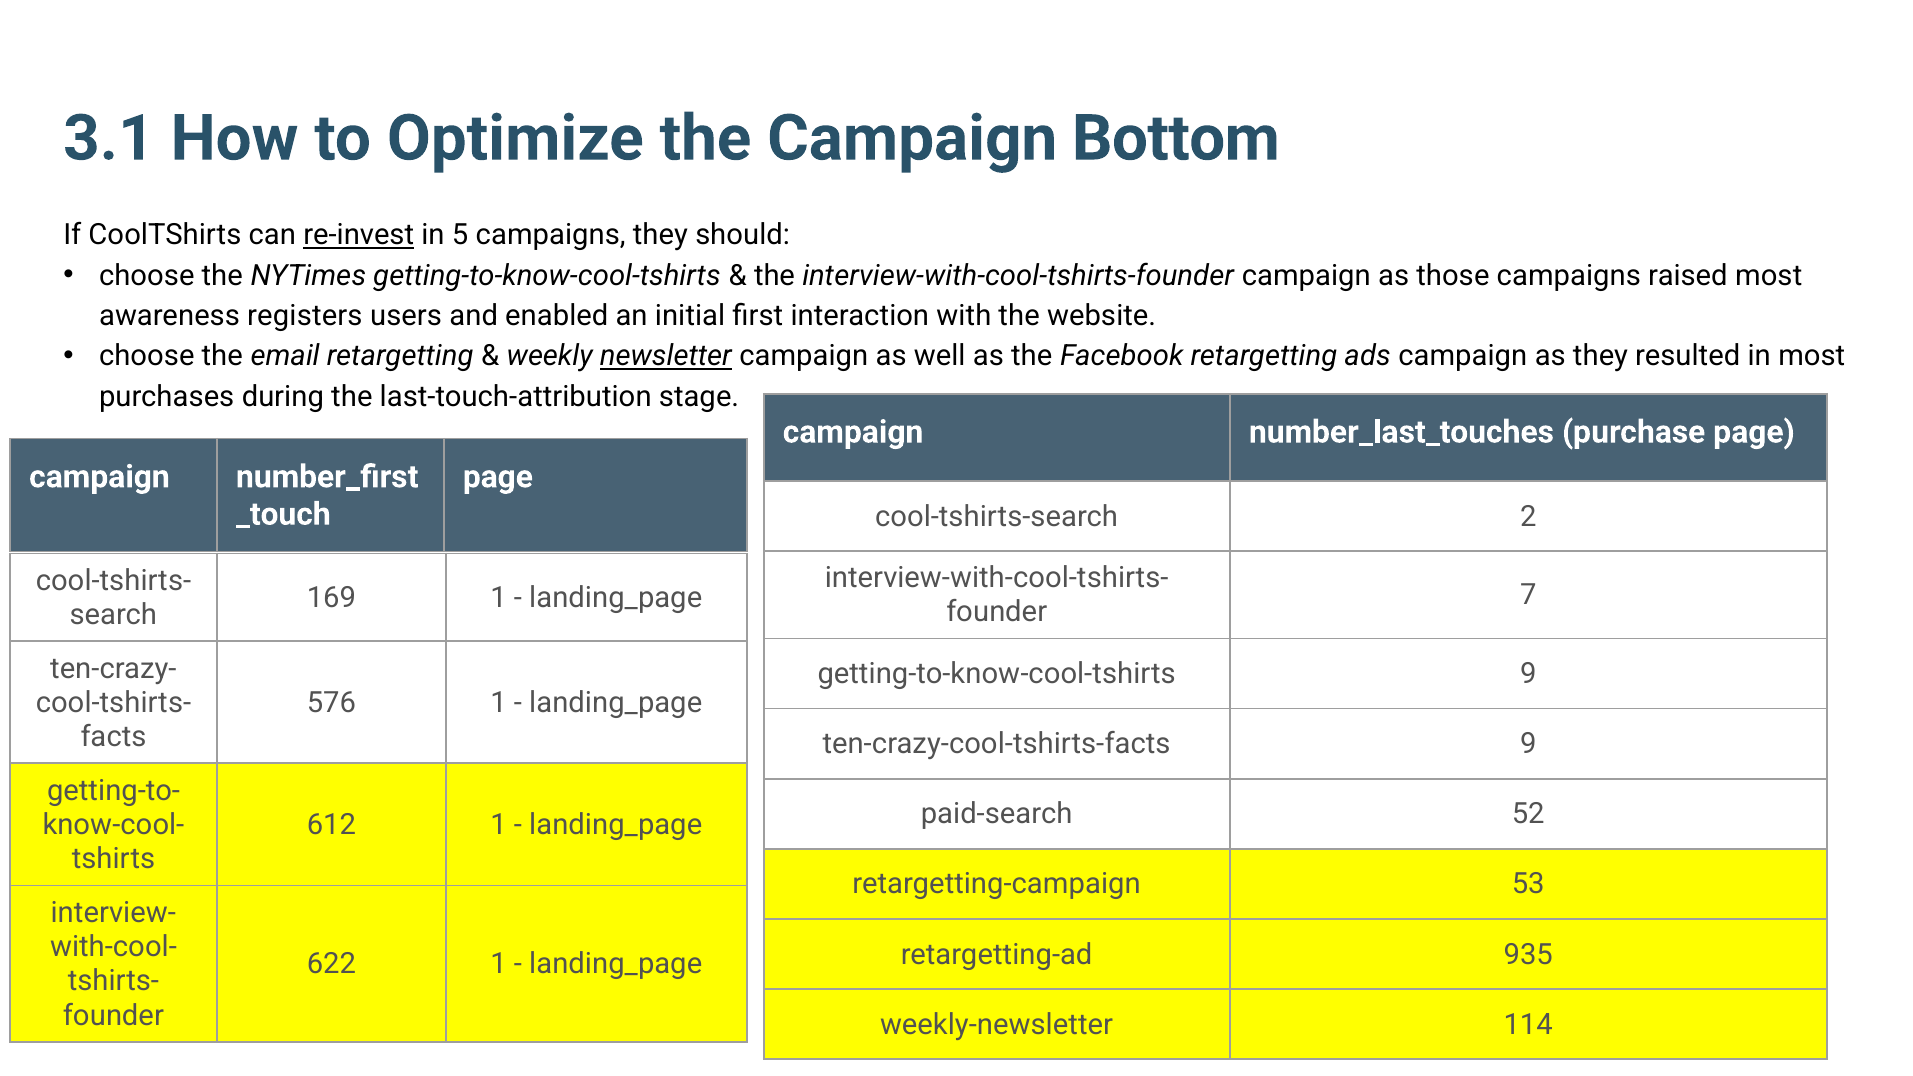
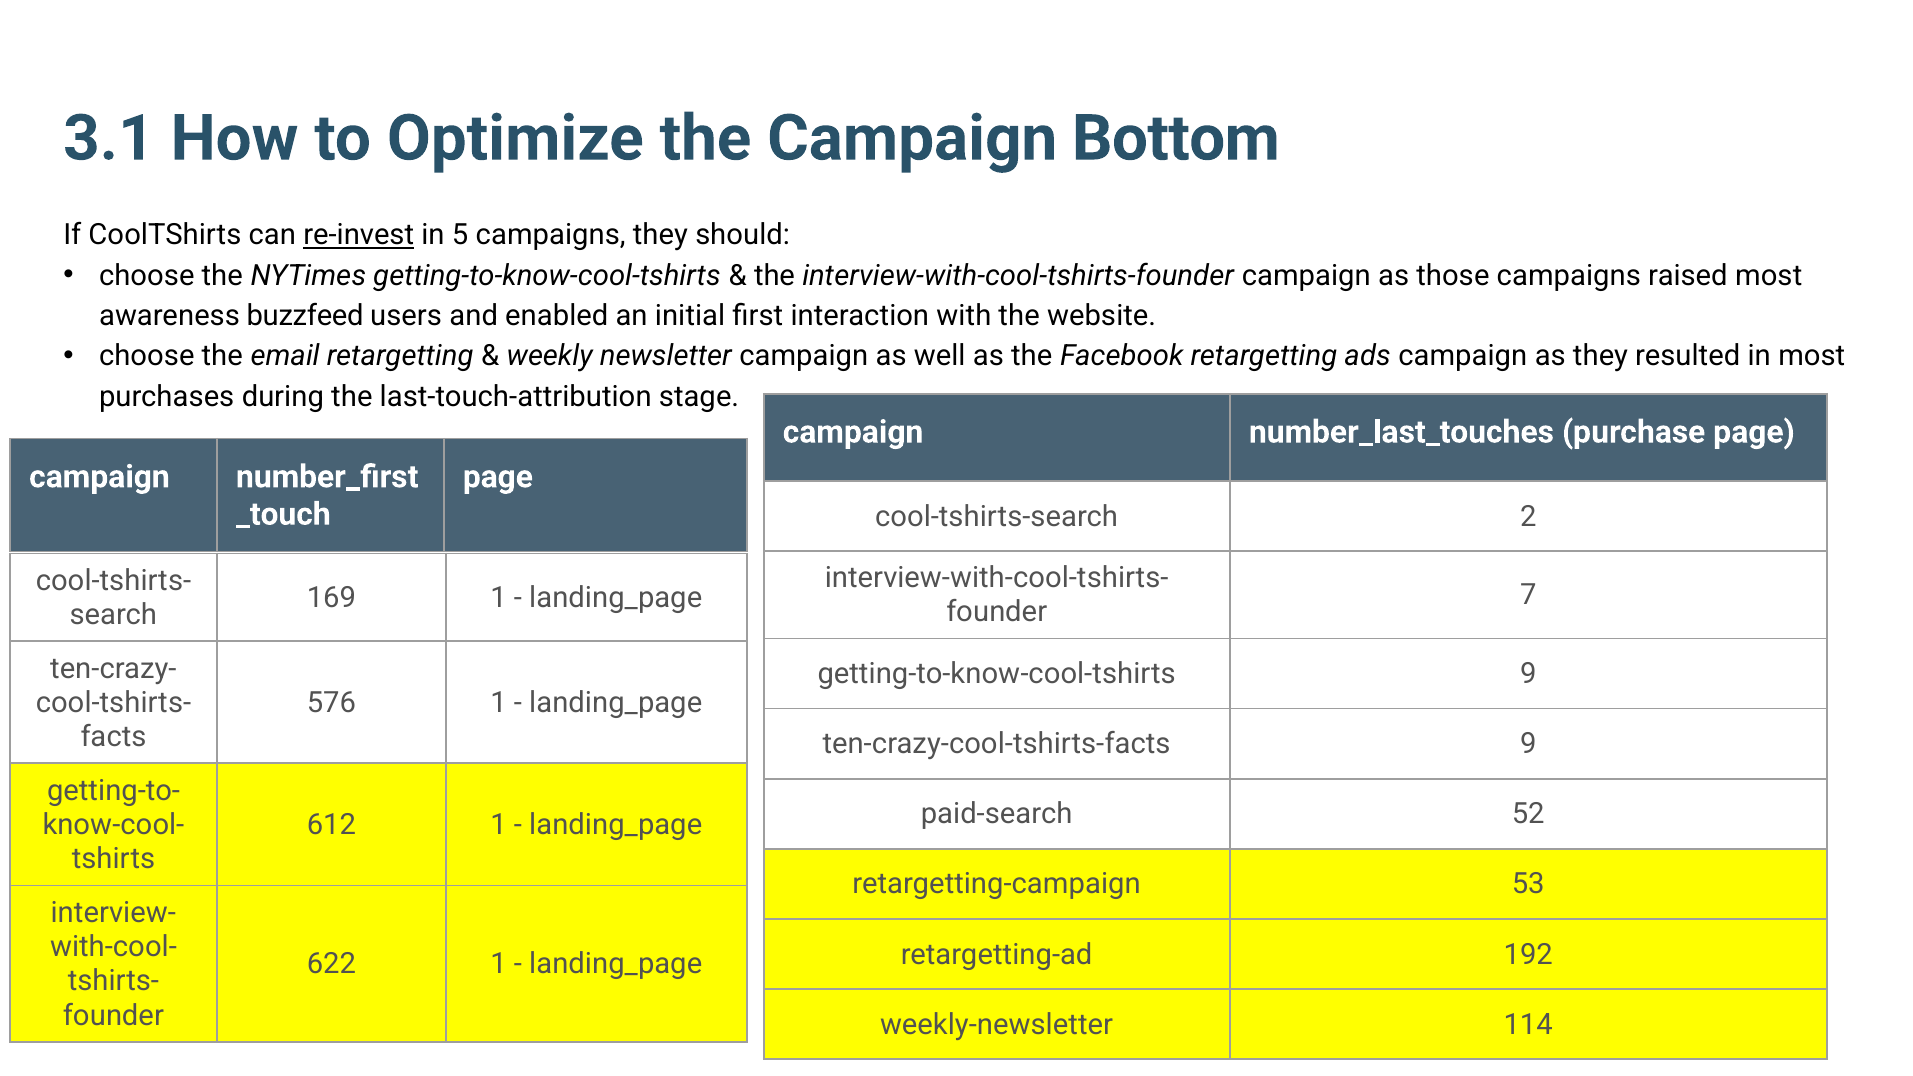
registers: registers -> buzzfeed (305, 316)
newsletter underline: present -> none (666, 356)
935: 935 -> 192 (1528, 954)
